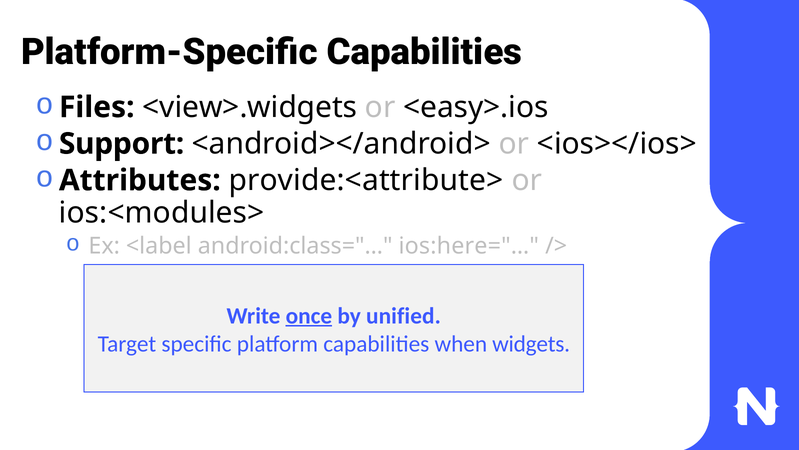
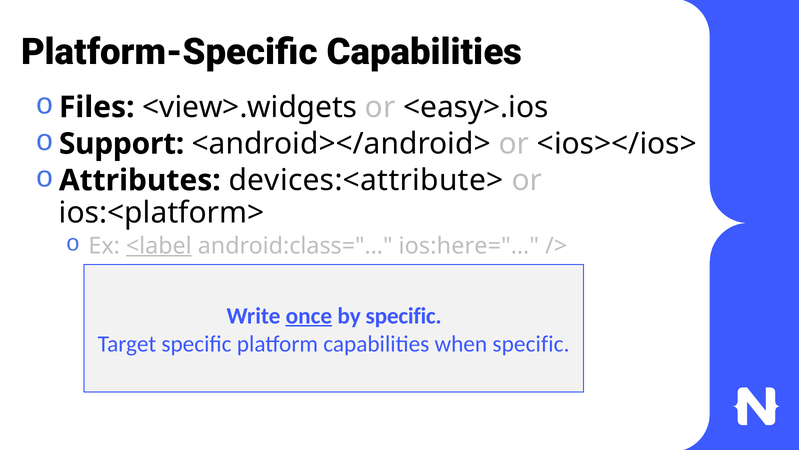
provide:<attribute>: provide:<attribute> -> devices:<attribute> (366, 180)
ios:<modules>: ios:<modules> -> ios:<platform> (162, 213)
<label underline: none -> present (159, 246)
by unified: unified -> specific (404, 315)
when widgets: widgets -> specific (531, 343)
